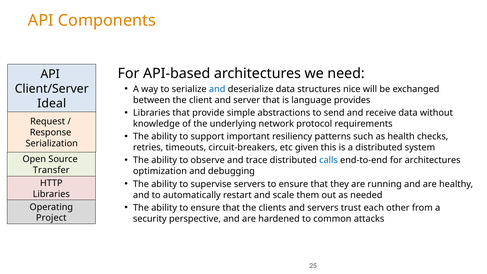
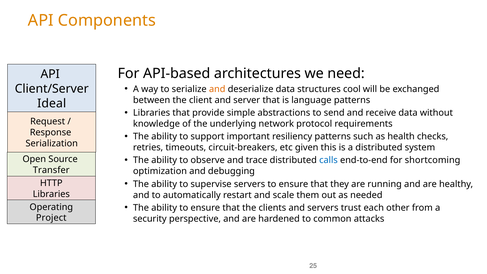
and colour: blue -> orange (217, 89)
nice: nice -> cool (352, 89)
language provides: provides -> patterns (352, 100)
for architectures: architectures -> shortcoming (433, 160)
